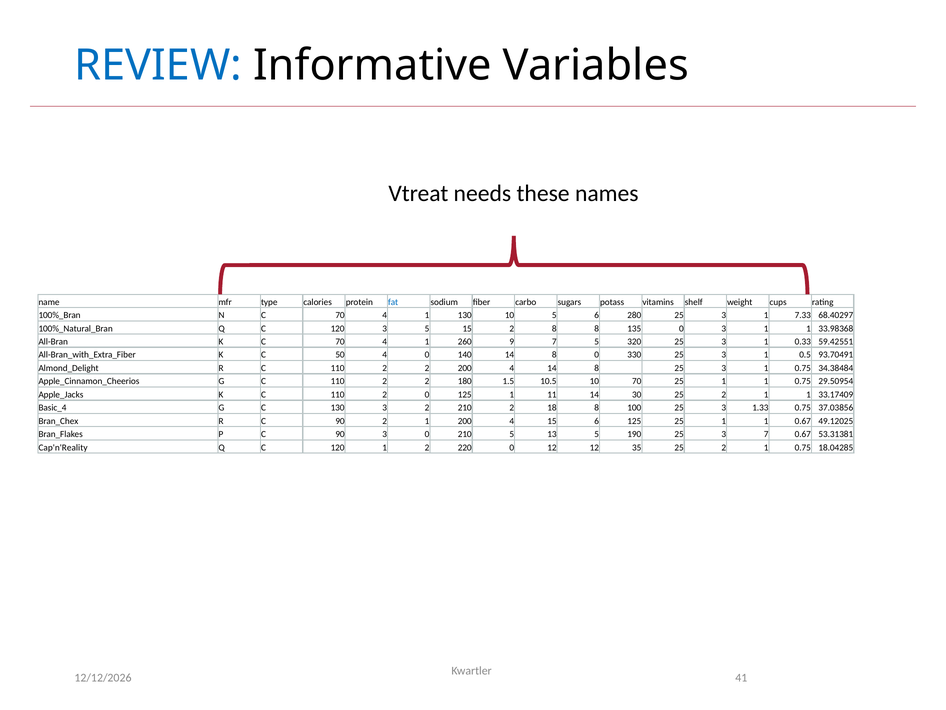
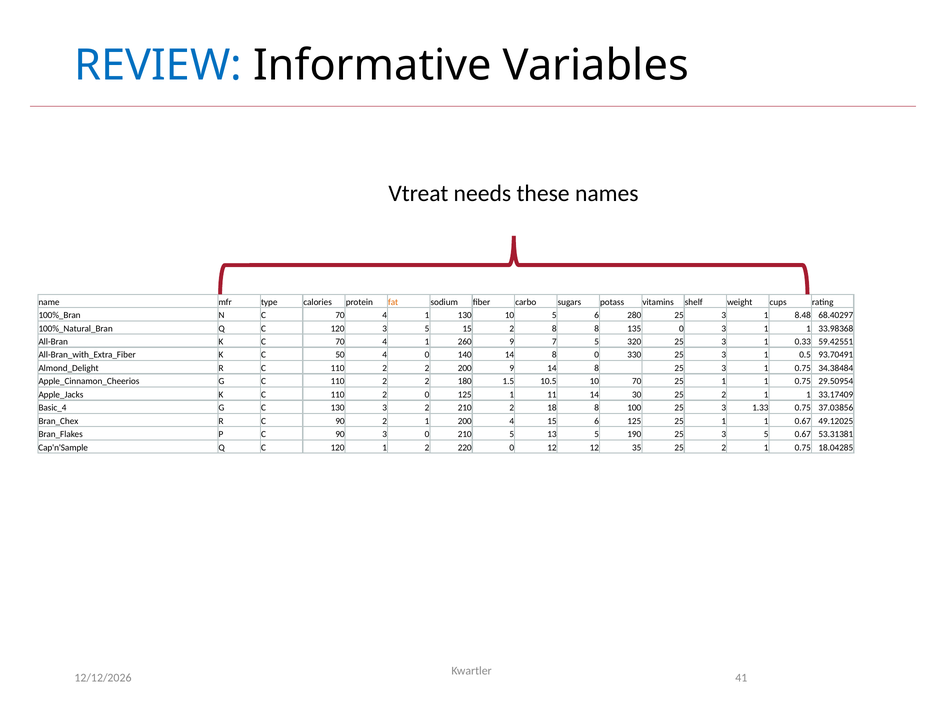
fat colour: blue -> orange (393, 302)
7.33: 7.33 -> 8.48 (803, 315)
2 200 4: 4 -> 9 (512, 368)
25 3 7: 7 -> 5 (766, 434)
Cap'n'Reality: Cap'n'Reality -> Cap'n'Sample (63, 447)
